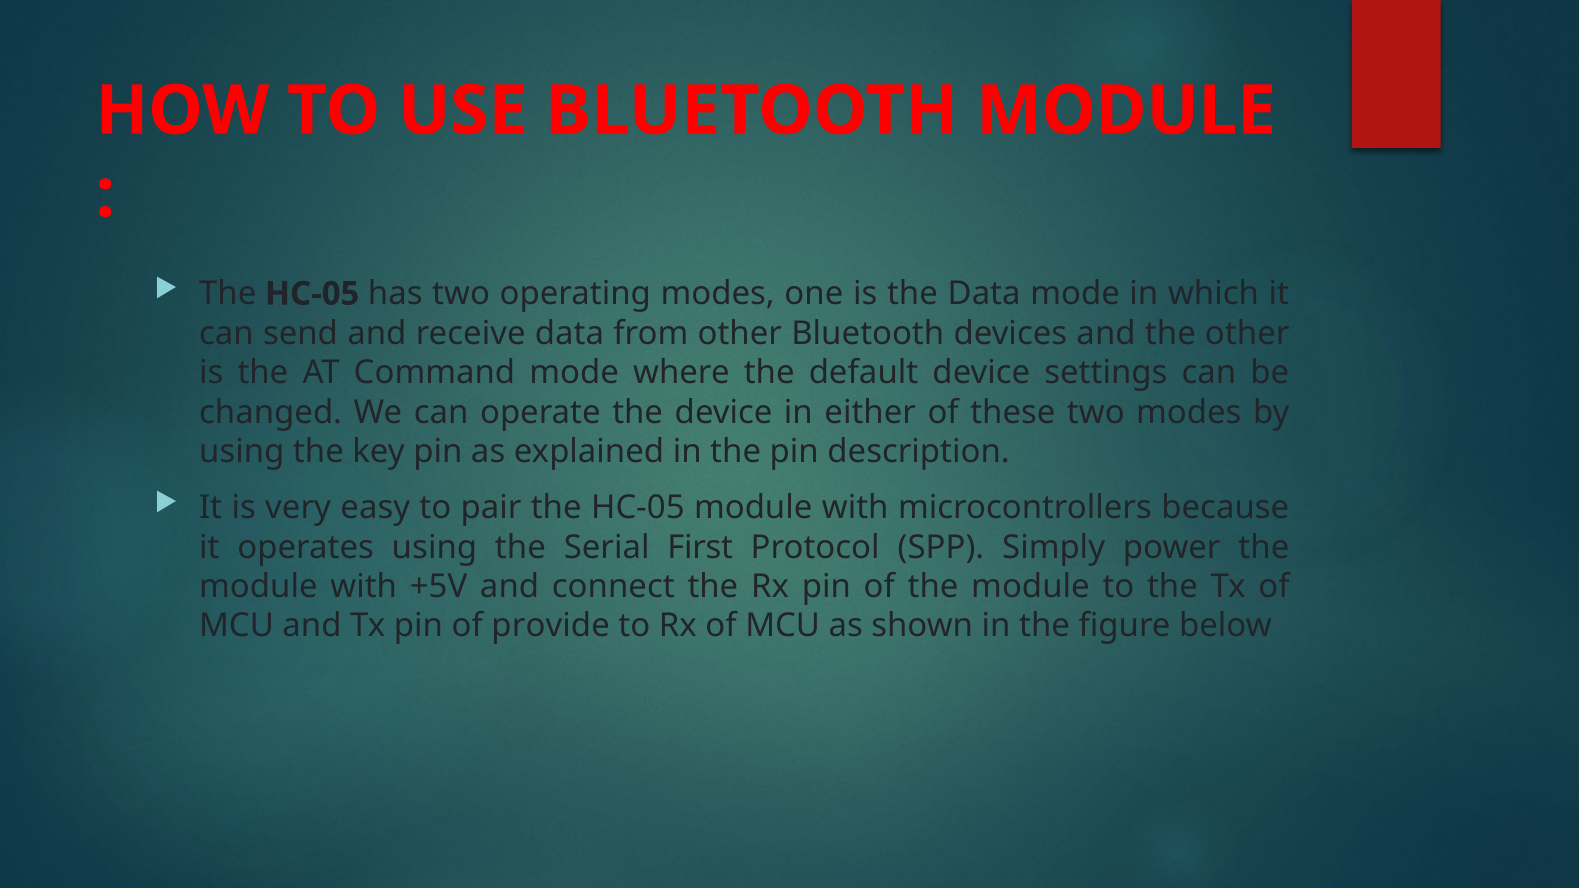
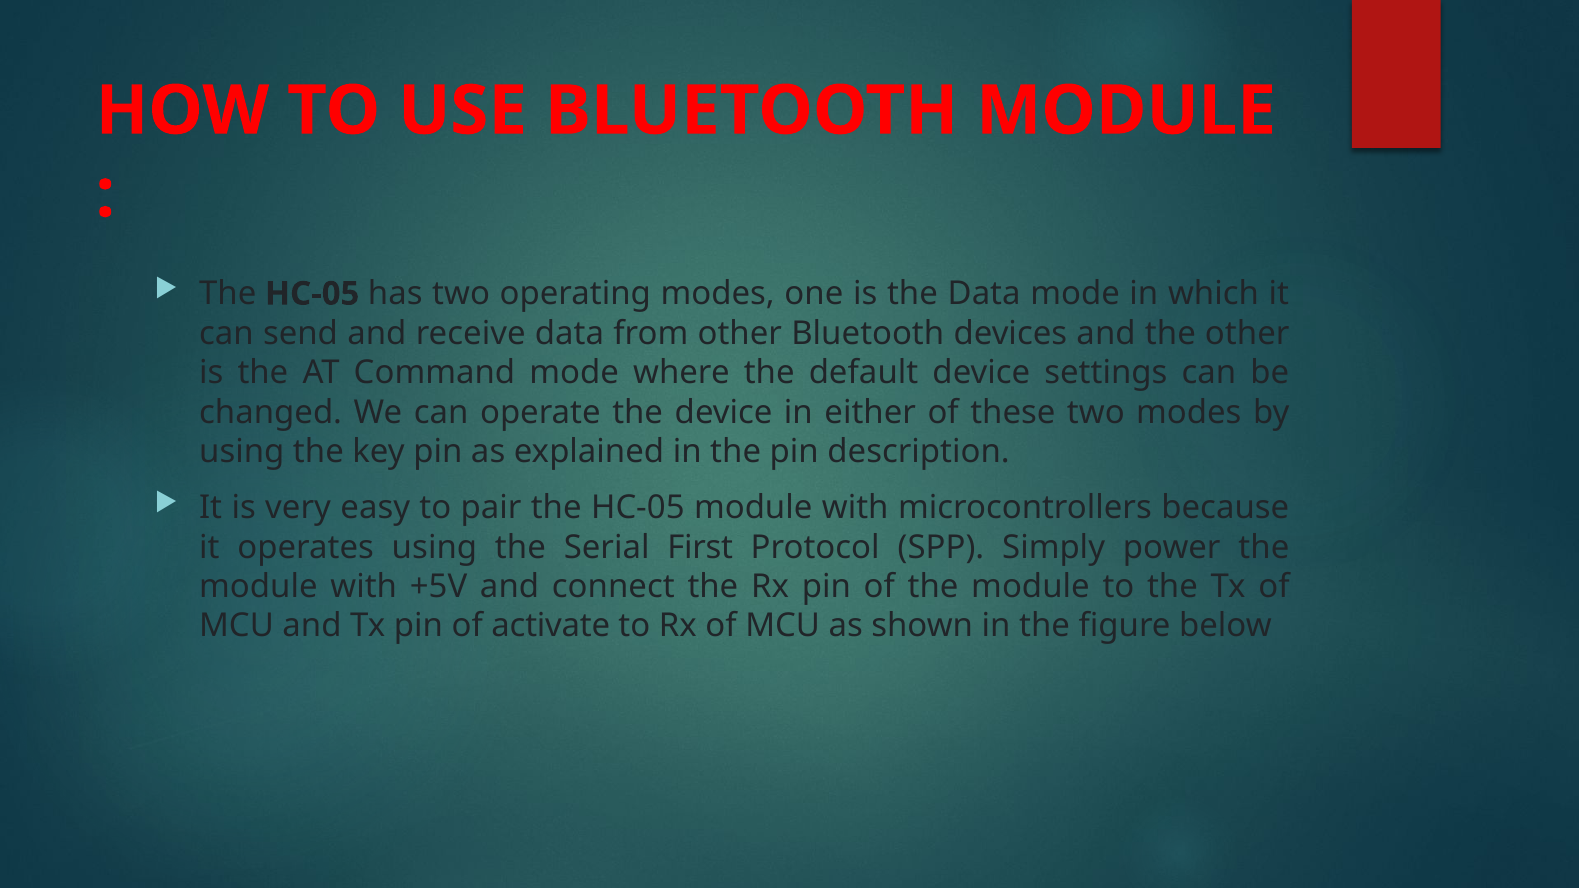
provide: provide -> activate (551, 626)
